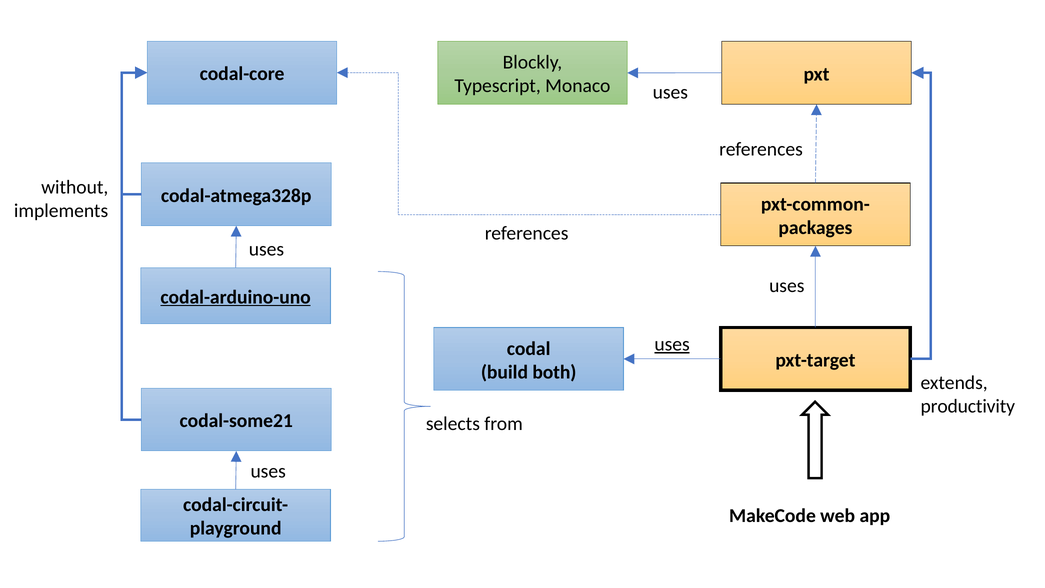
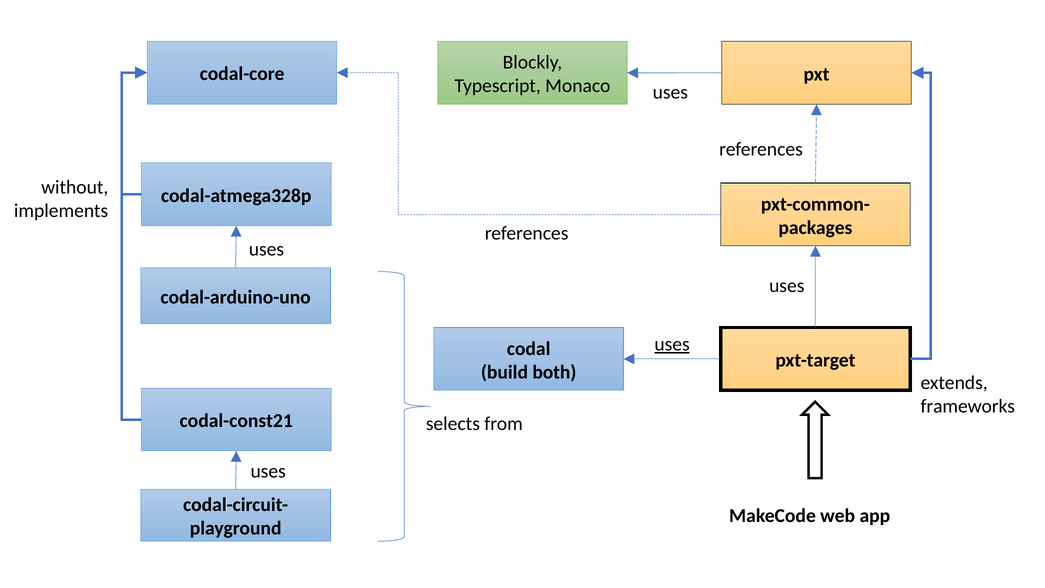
codal-arduino-uno underline: present -> none (236, 297)
productivity: productivity -> frameworks (968, 406)
codal-some21: codal-some21 -> codal-const21 (236, 421)
